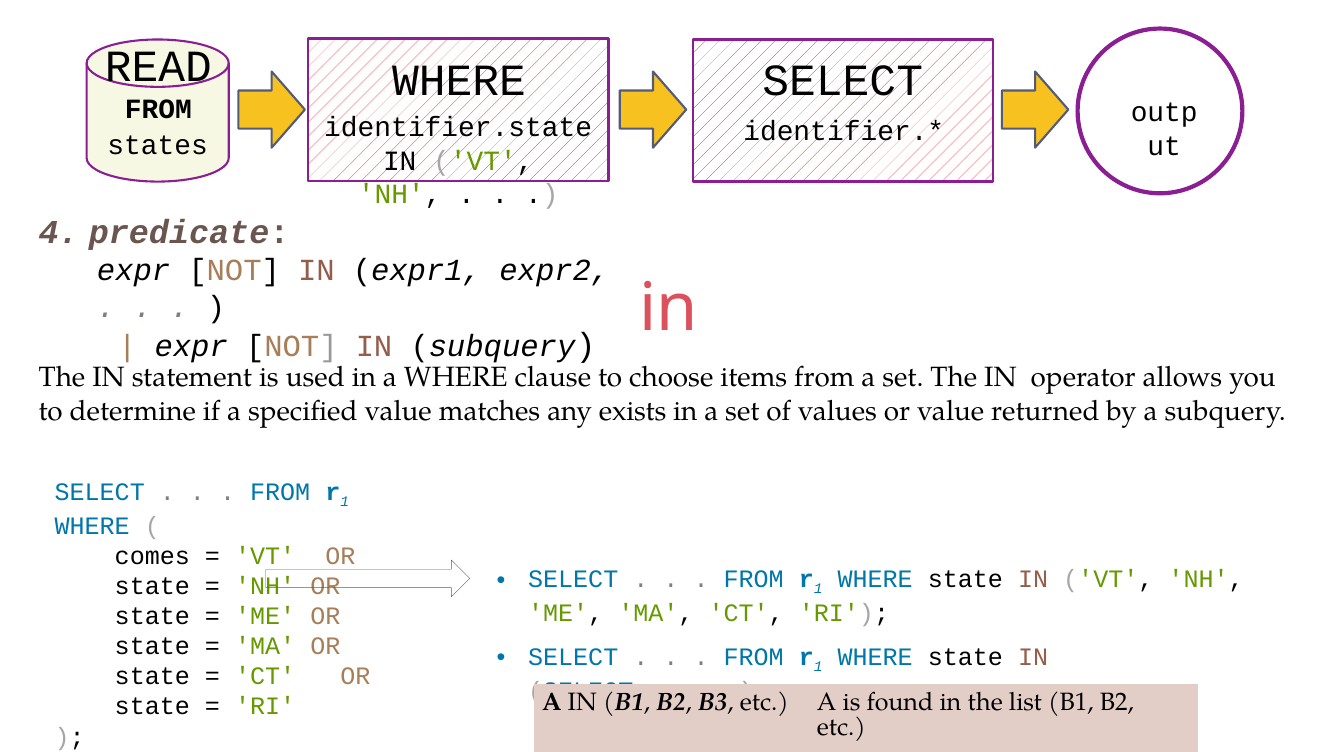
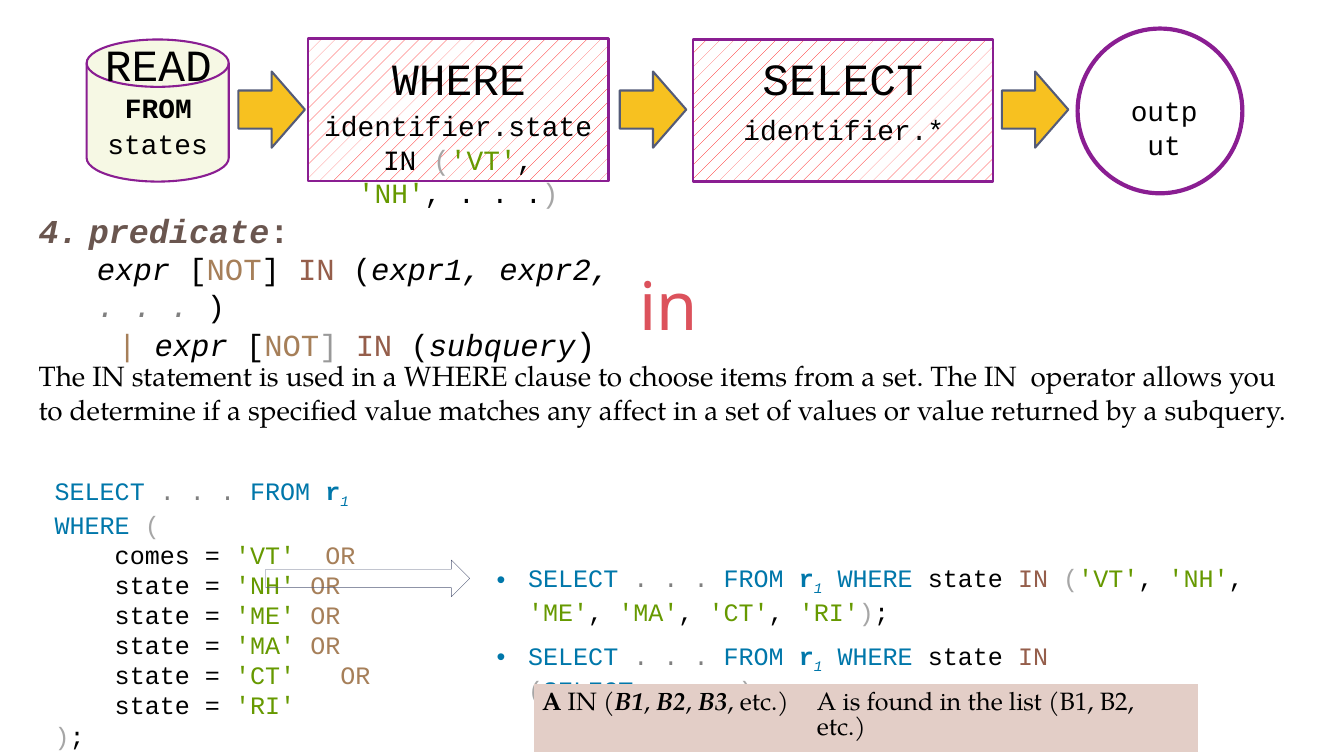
exists: exists -> affect (633, 411)
